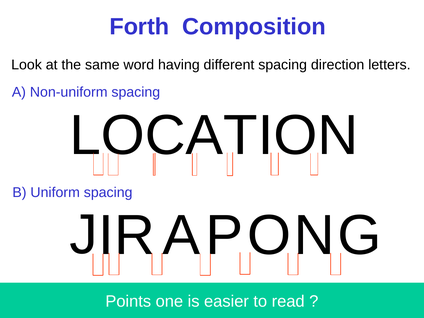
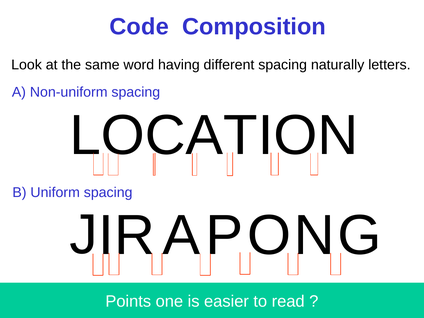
Forth: Forth -> Code (139, 27)
direction: direction -> naturally (338, 65)
